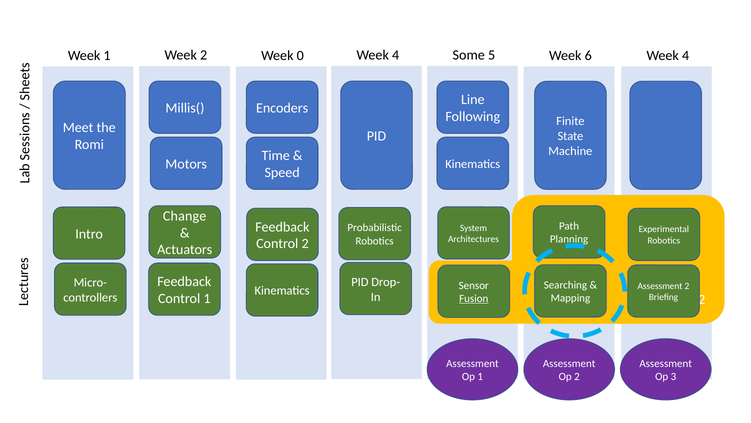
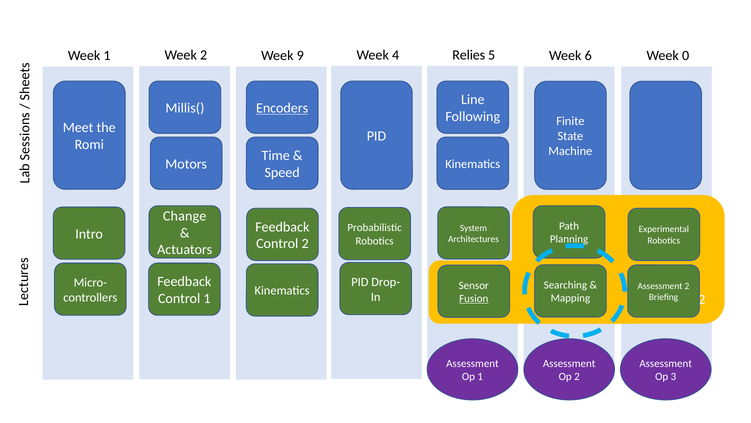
0: 0 -> 9 (300, 56)
Some: Some -> Relies (469, 55)
6 Week 4: 4 -> 0 (686, 56)
Encoders underline: none -> present (282, 108)
